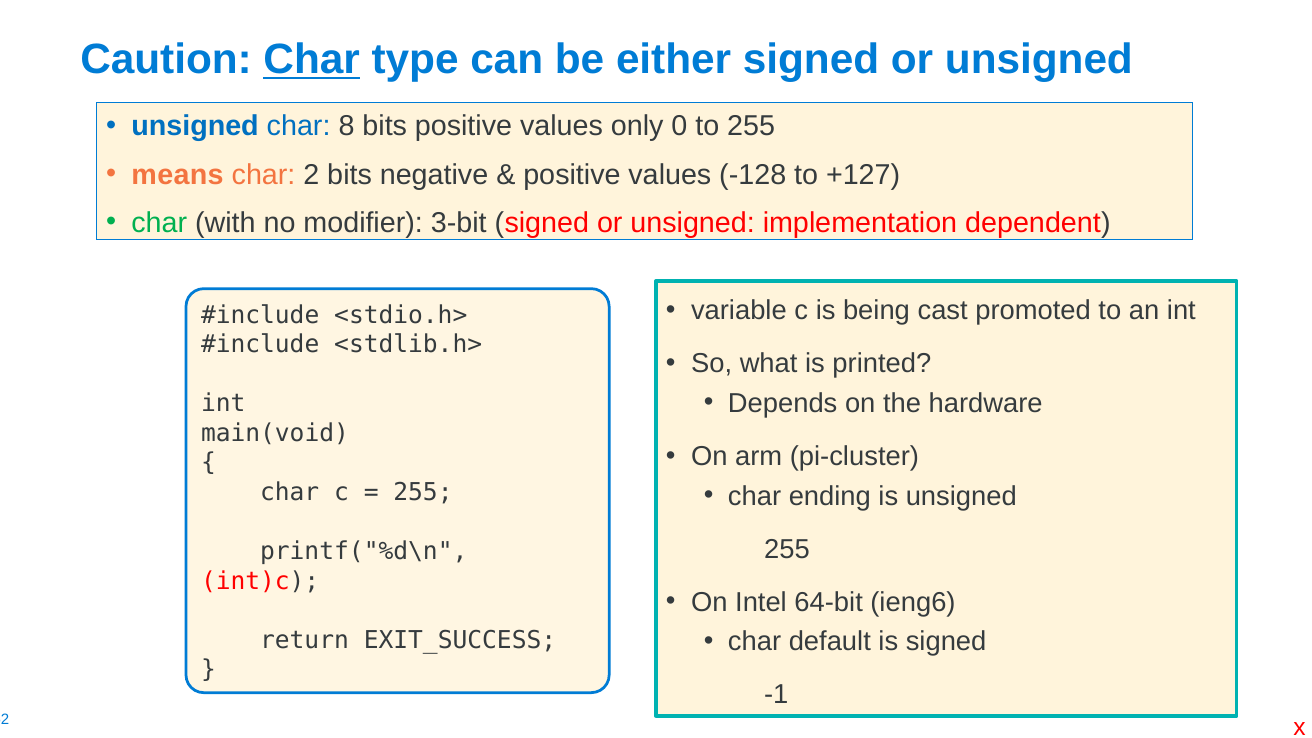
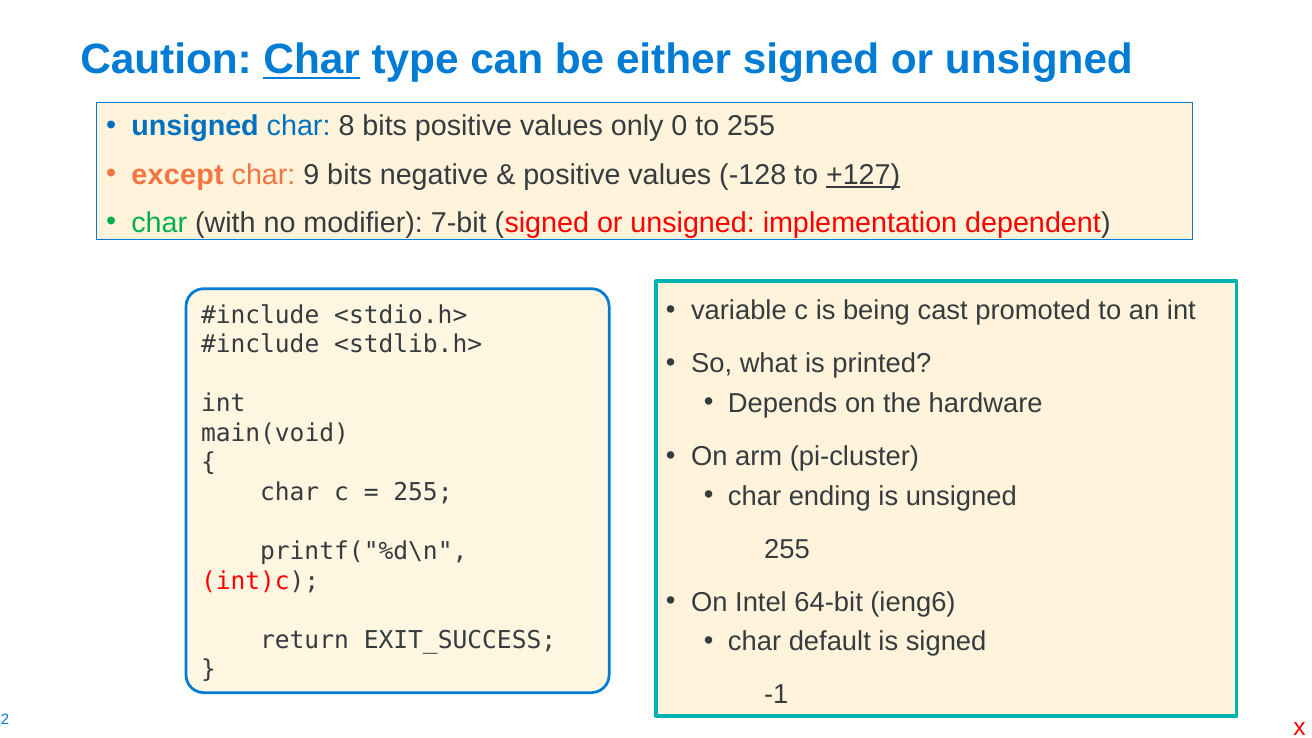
means: means -> except (178, 175)
2: 2 -> 9 (311, 175)
+127 underline: none -> present (863, 175)
3-bit: 3-bit -> 7-bit (459, 223)
